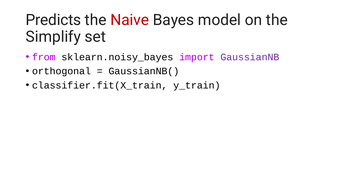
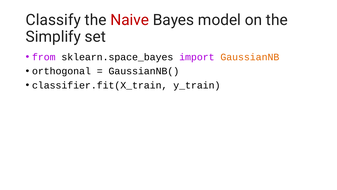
Predicts: Predicts -> Classify (53, 20)
sklearn.noisy_bayes: sklearn.noisy_bayes -> sklearn.space_bayes (117, 57)
GaussianNB colour: purple -> orange (250, 57)
